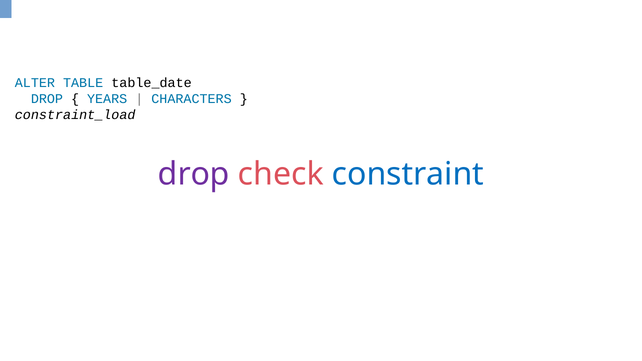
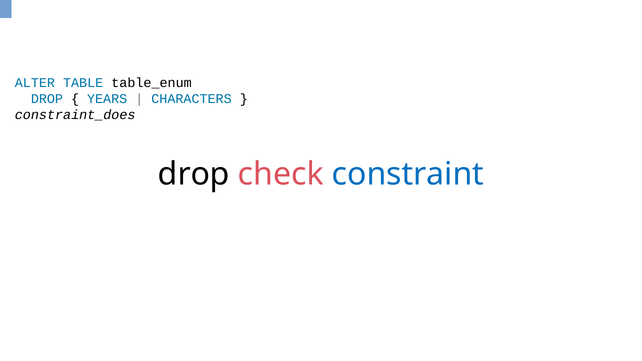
table_date: table_date -> table_enum (152, 83)
constraint_load: constraint_load -> constraint_does (75, 115)
drop colour: purple -> black (194, 174)
